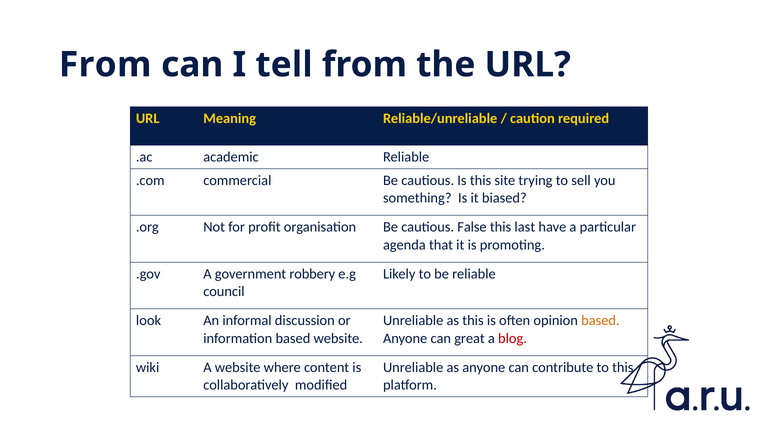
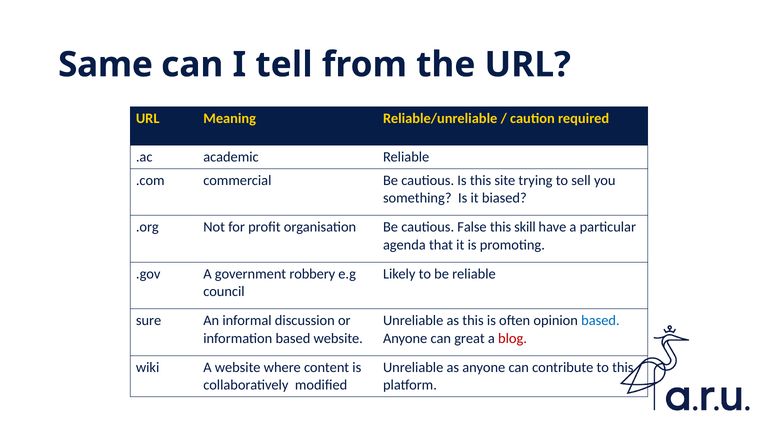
From: From -> Same (105, 65)
last: last -> skill (525, 227)
look: look -> sure (149, 320)
based colour: orange -> blue (600, 320)
